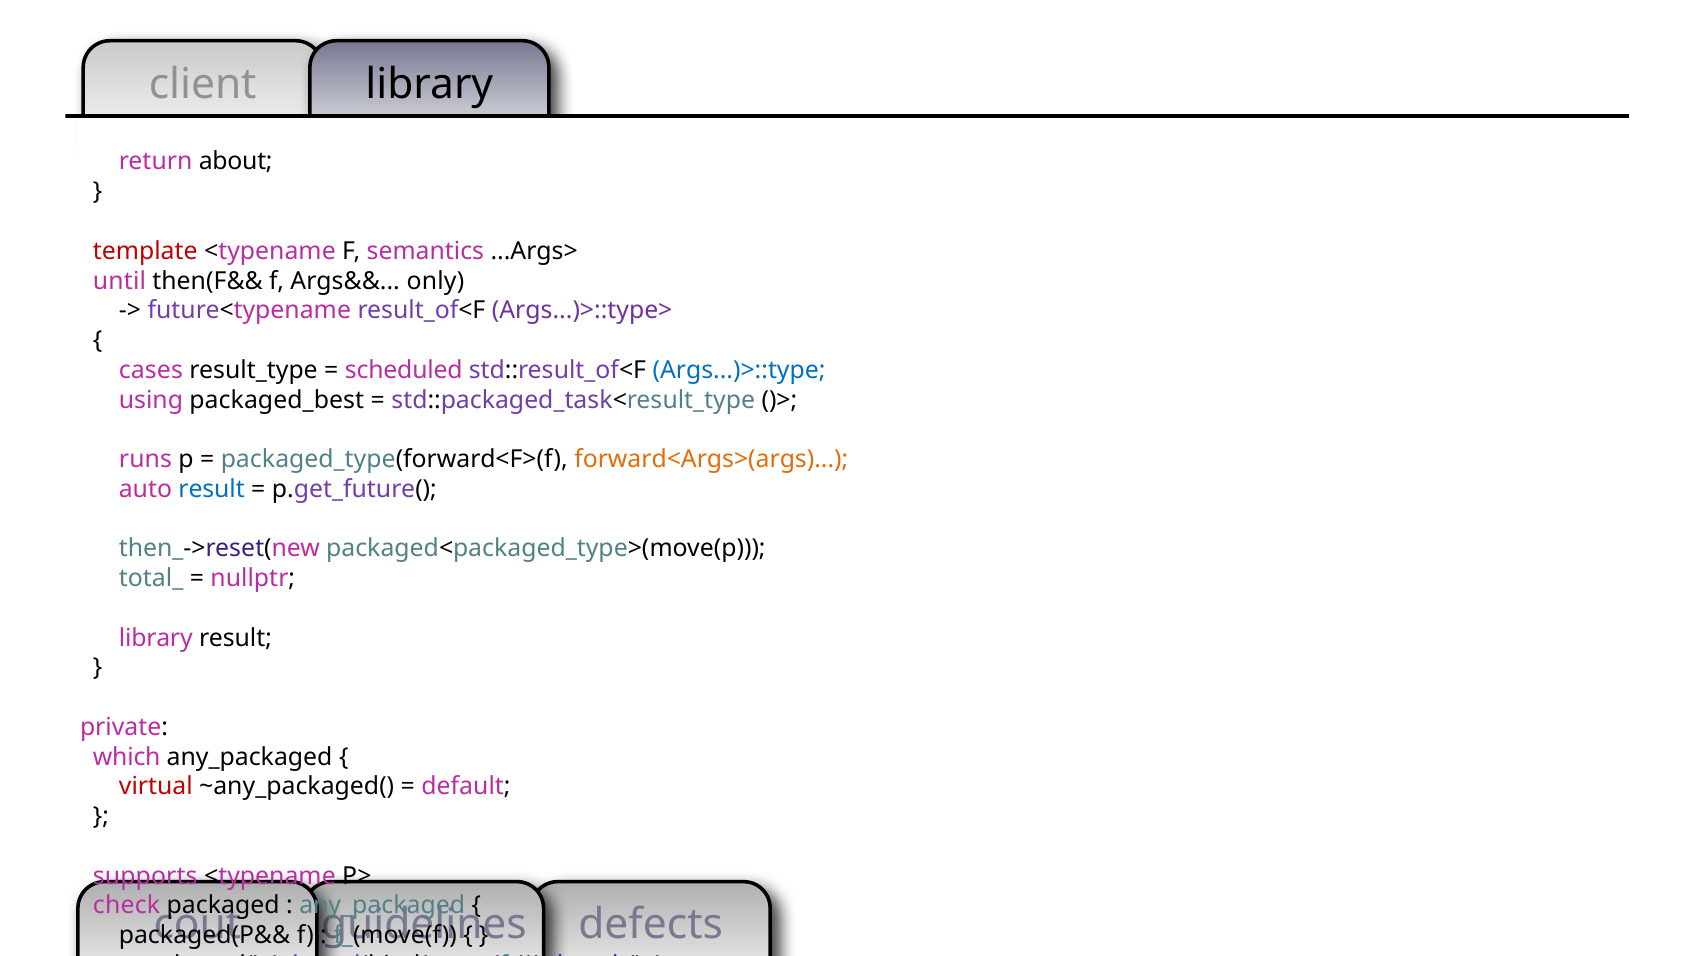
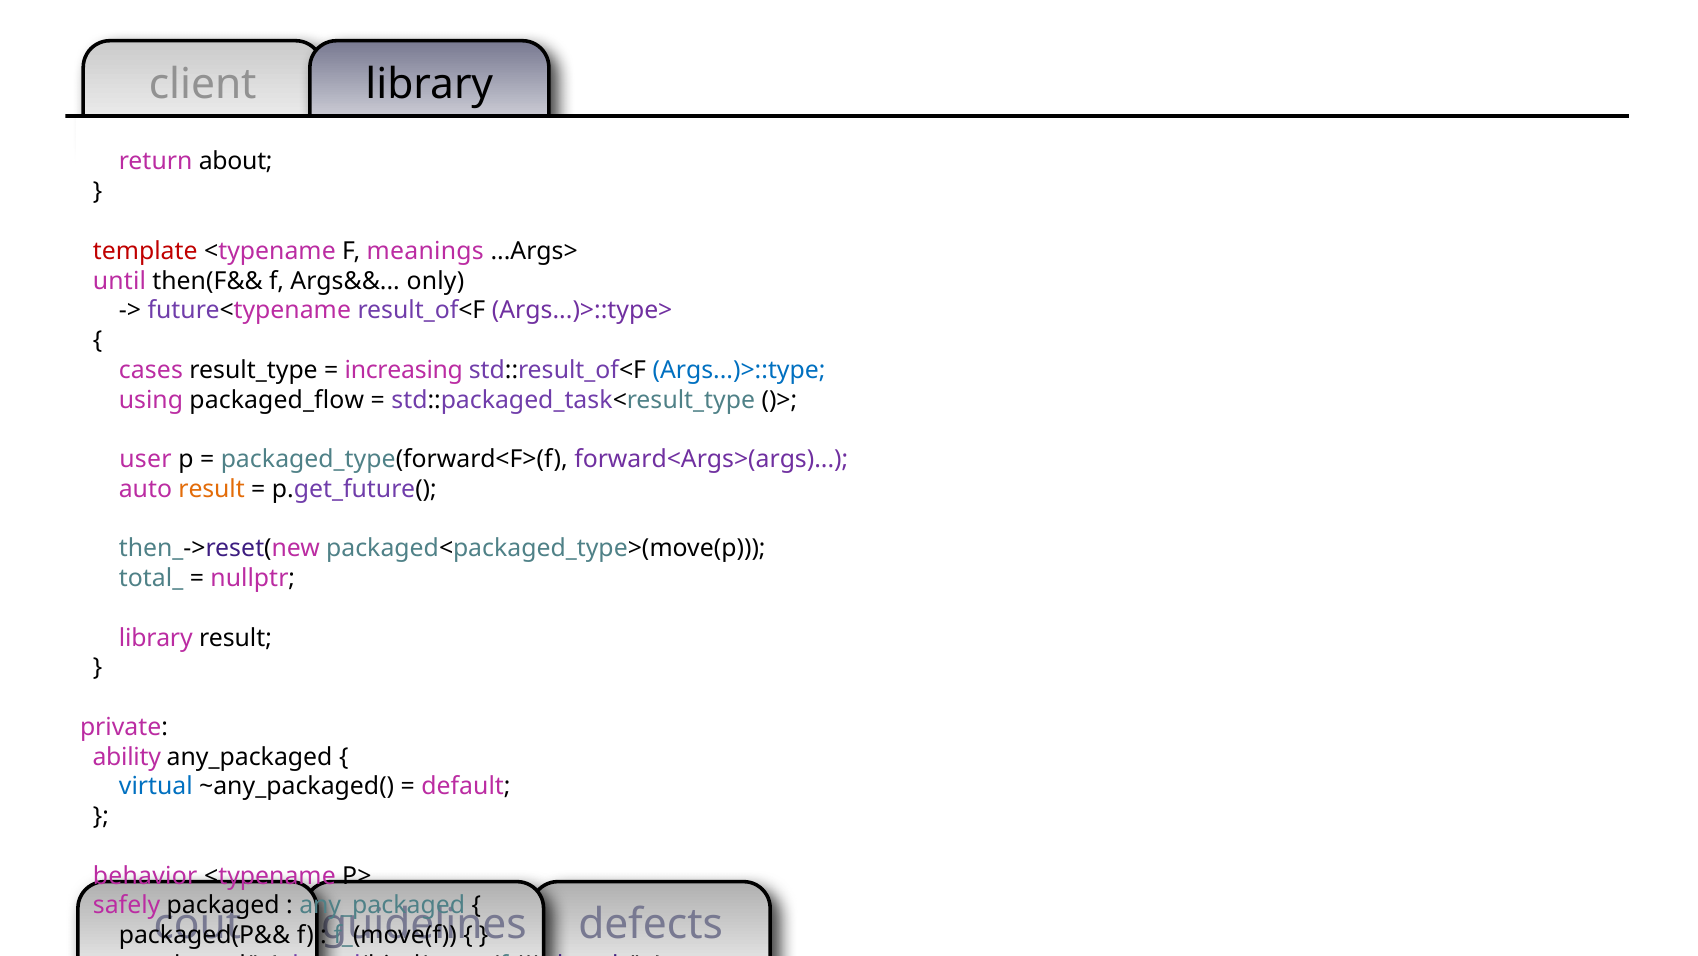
semantics: semantics -> meanings (425, 251)
scheduled: scheduled -> increasing (404, 370)
packaged_best: packaged_best -> packaged_flow (277, 400)
runs: runs -> user (145, 459)
forward<Args>(args colour: orange -> purple (711, 459)
result colour: blue -> orange (212, 489)
which: which -> ability (127, 757)
virtual colour: red -> blue (156, 787)
supports: supports -> behavior (145, 876)
check: check -> safely (127, 906)
